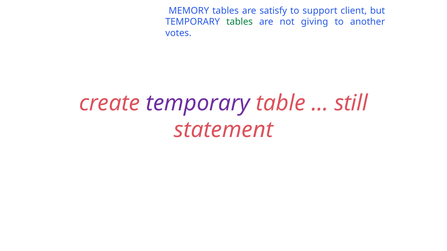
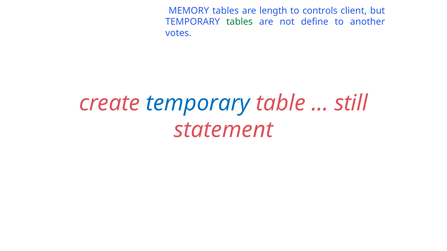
satisfy: satisfy -> length (273, 11)
support: support -> controls (320, 11)
giving: giving -> define (315, 22)
temporary colour: purple -> blue (198, 103)
